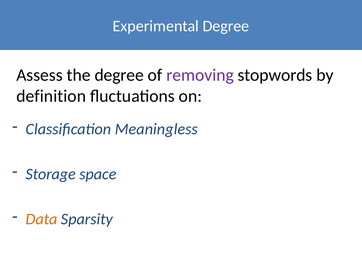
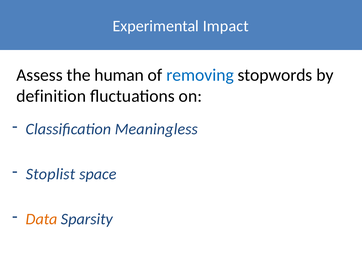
Experimental Degree: Degree -> Impact (226, 26)
the degree: degree -> human (119, 75)
removing colour: purple -> blue (200, 75)
Storage: Storage -> Stoplist (51, 174)
